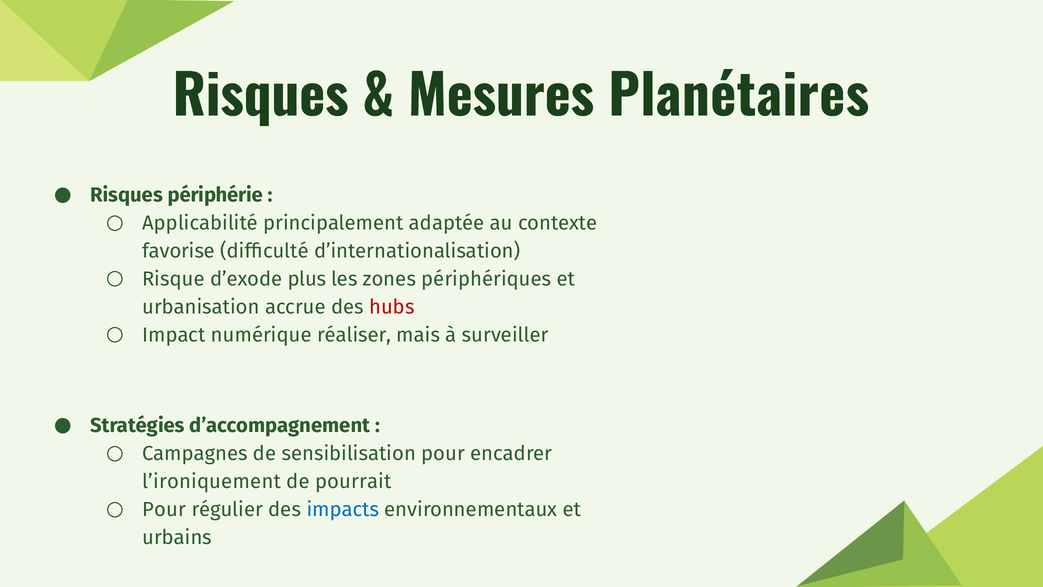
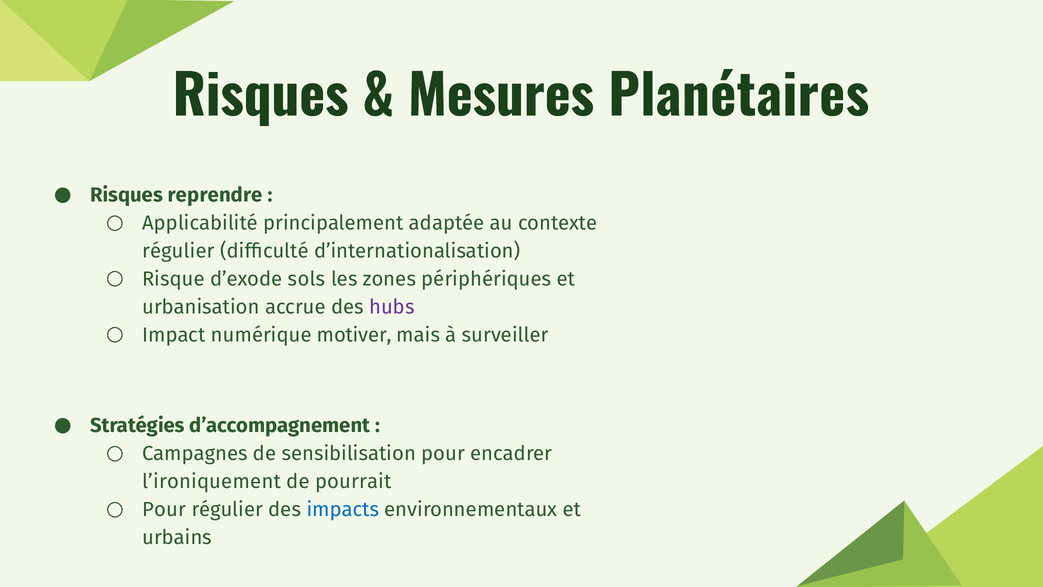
périphérie: périphérie -> reprendre (215, 195)
favorise: favorise -> régulier (178, 251)
plus: plus -> sols (307, 279)
hubs colour: red -> purple (392, 307)
réaliser: réaliser -> motiver (354, 335)
